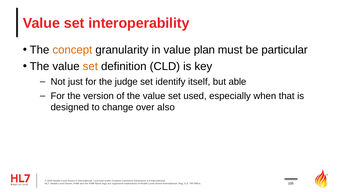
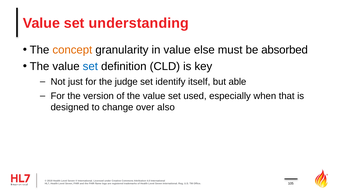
interoperability: interoperability -> understanding (139, 23)
plan: plan -> else (204, 50)
particular: particular -> absorbed (285, 50)
set colour: orange -> blue (90, 66)
